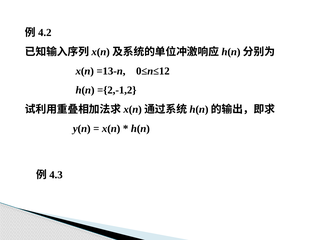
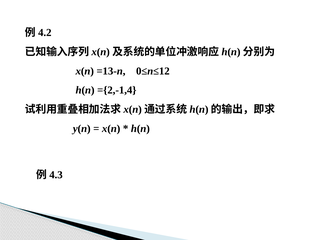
={2,-1,2: ={2,-1,2 -> ={2,-1,4 (117, 90)
